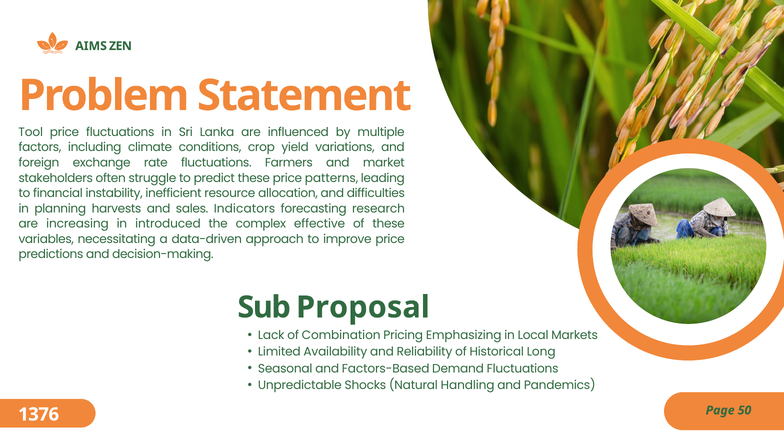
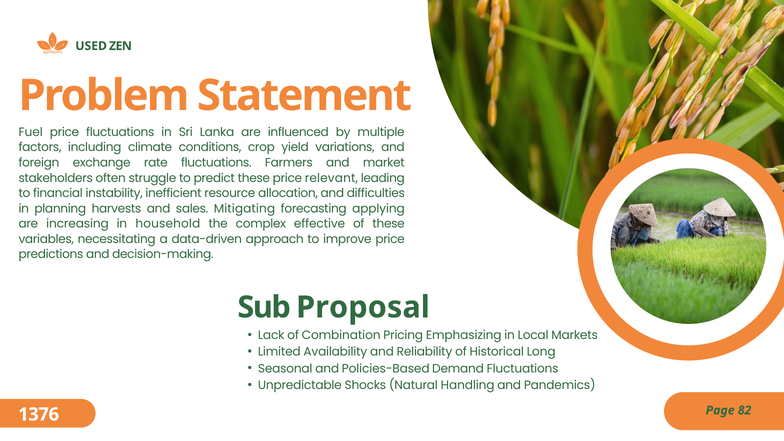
AIMS: AIMS -> USED (91, 46)
Tool: Tool -> Fuel (31, 132)
patterns: patterns -> relevant (331, 178)
Indicators: Indicators -> Mitigating (244, 209)
research: research -> applying (378, 209)
introduced: introduced -> household (168, 224)
Factors-Based: Factors-Based -> Policies-Based (386, 369)
50: 50 -> 82 (745, 410)
